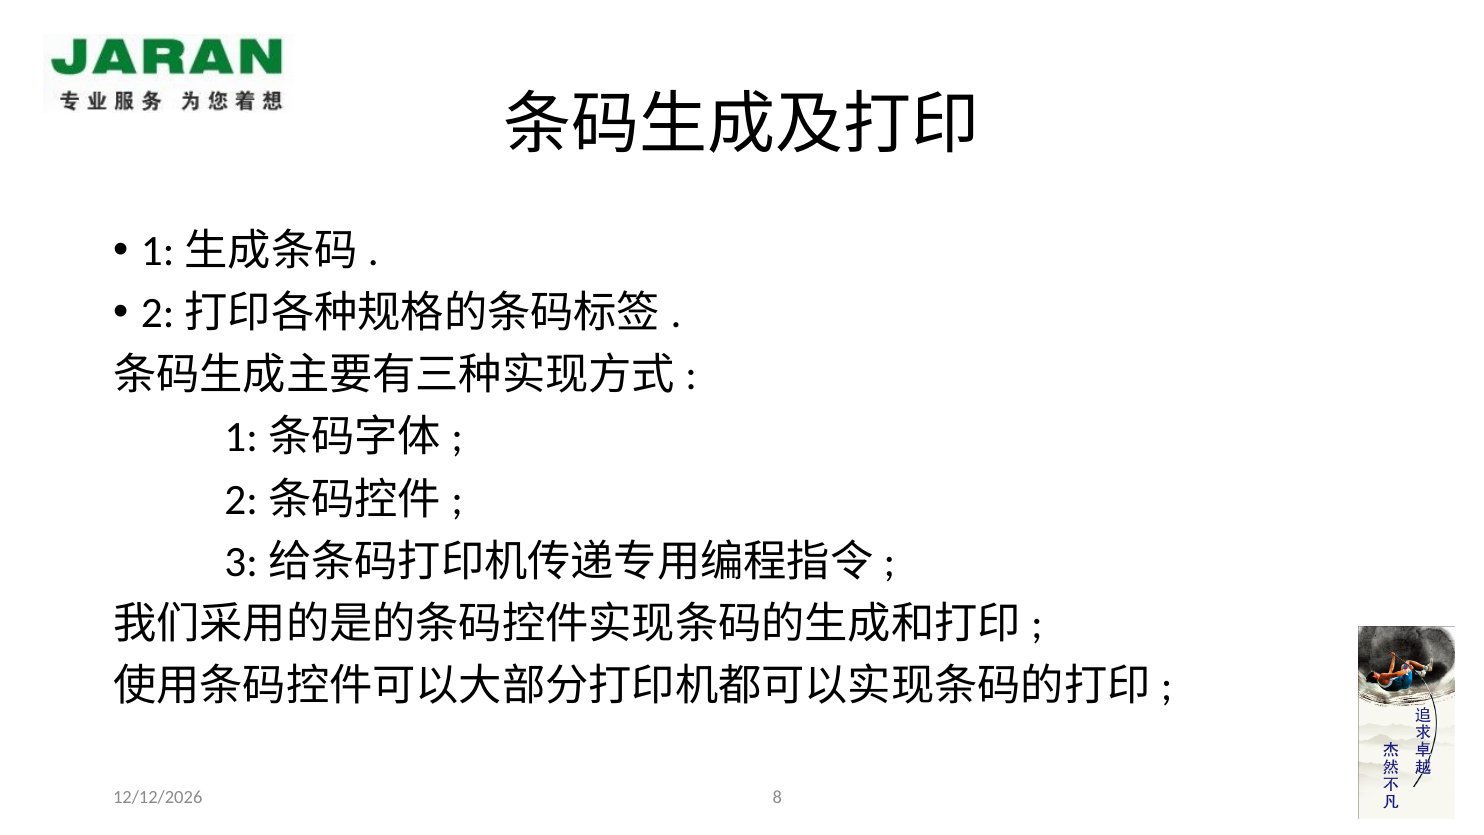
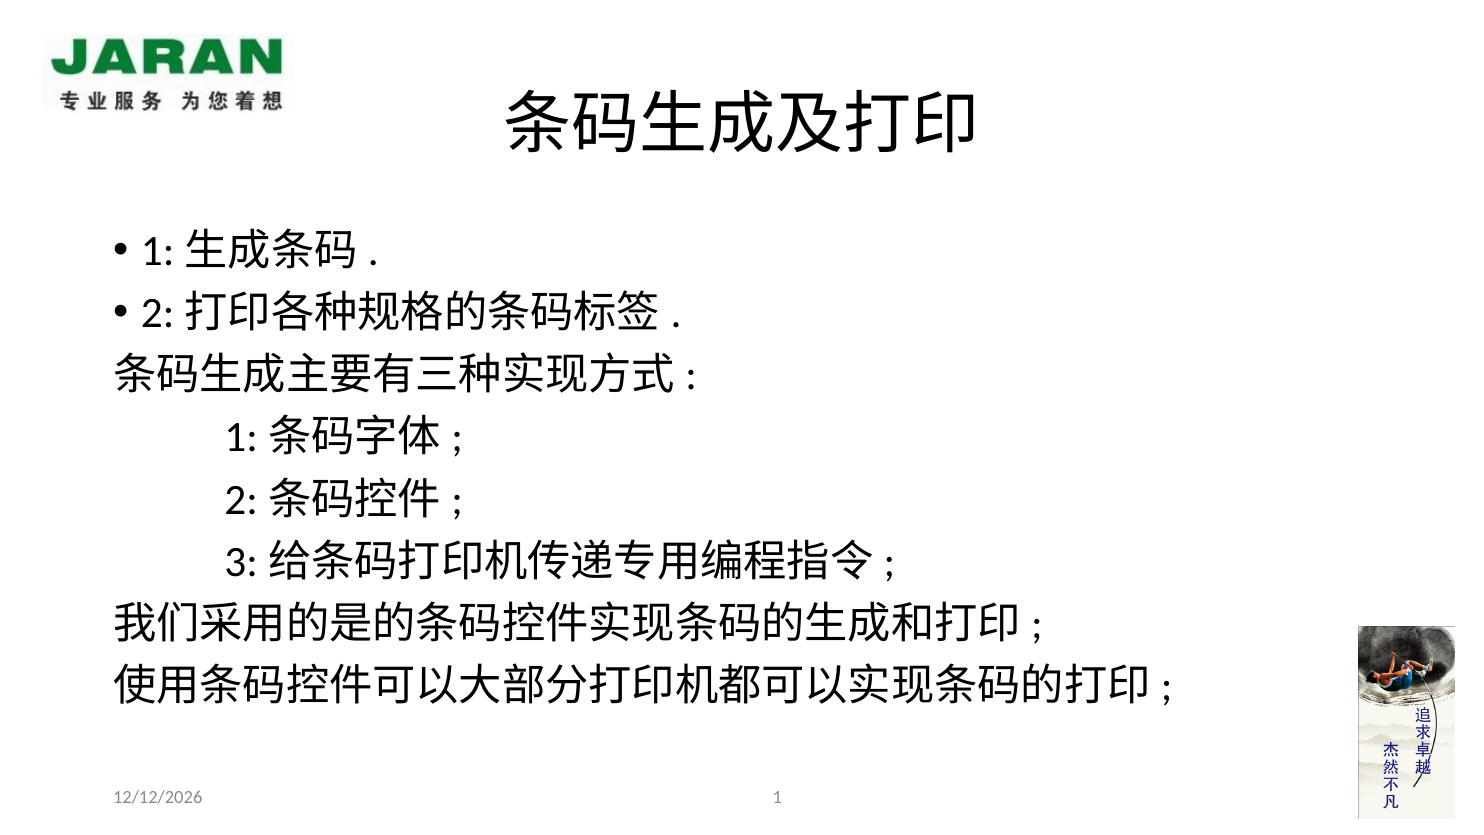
8: 8 -> 1 (777, 797)
